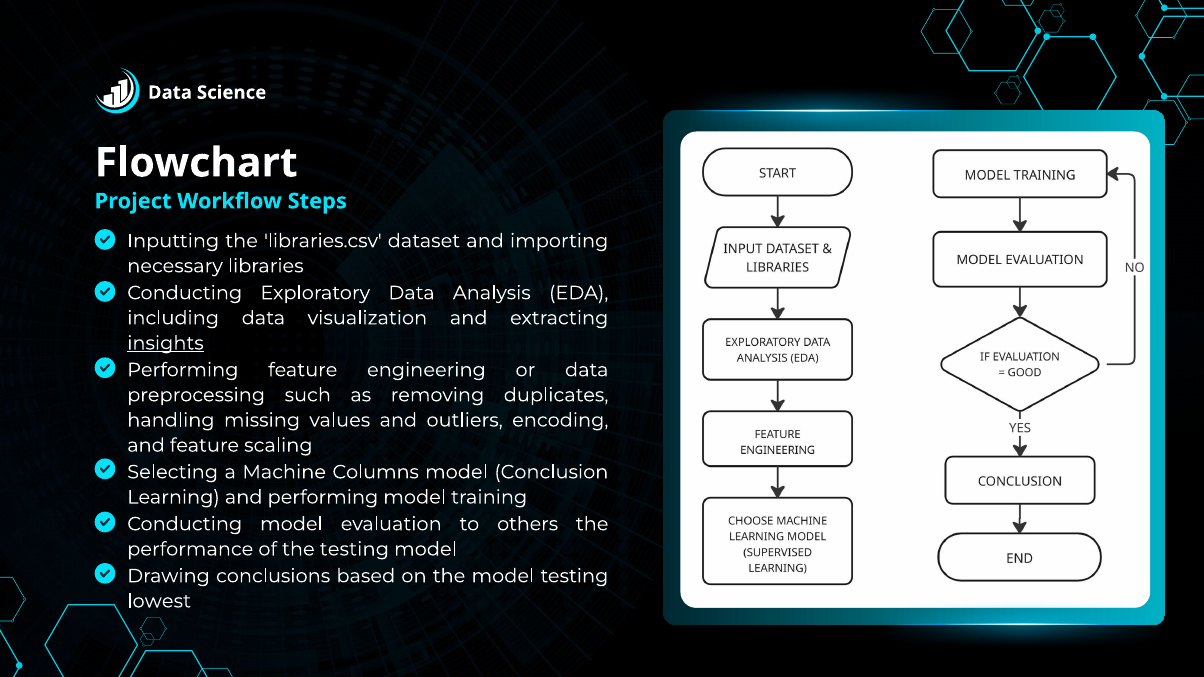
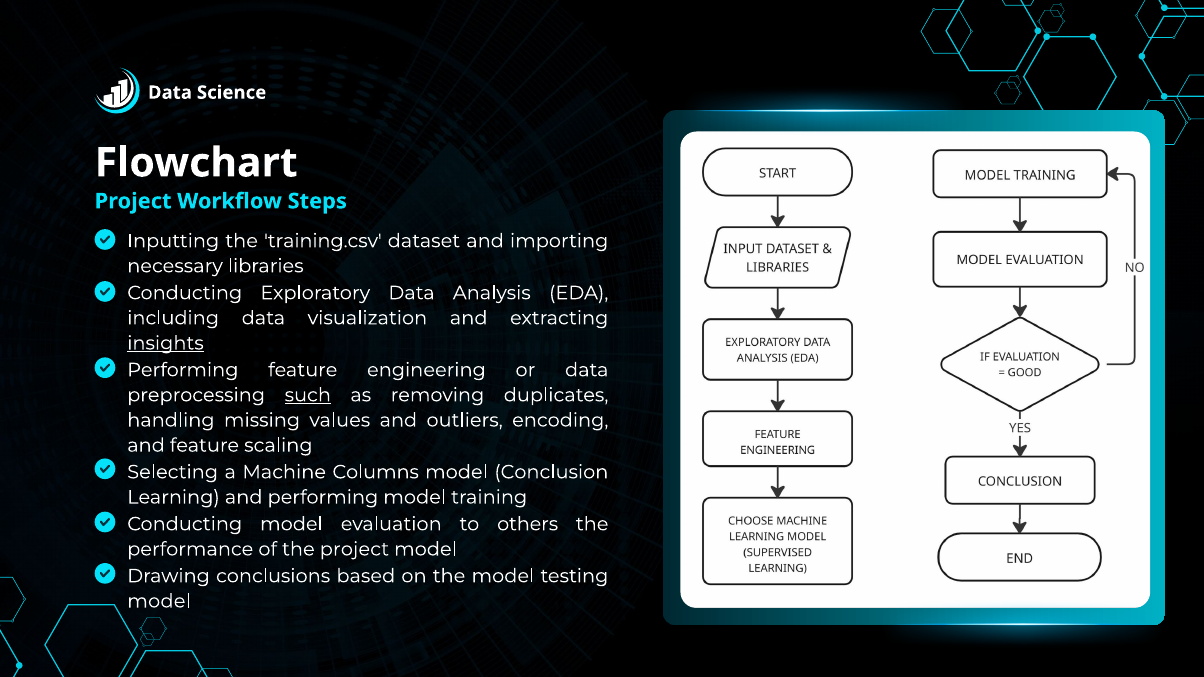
libraries.csv: libraries.csv -> training.csv (323, 241)
such underline: none -> present (308, 395)
the testing: testing -> project (354, 549)
lowest: lowest -> model (159, 601)
